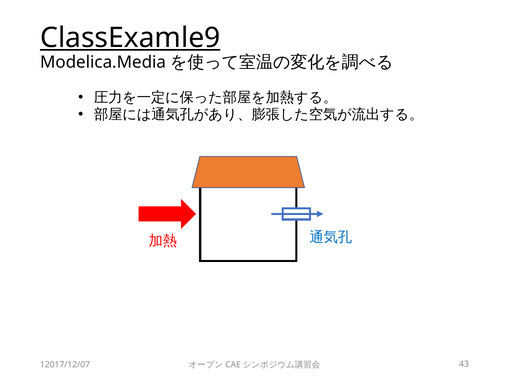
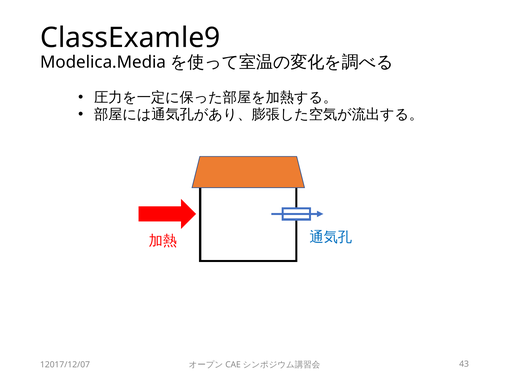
ClassExamle9 underline: present -> none (130, 38)
